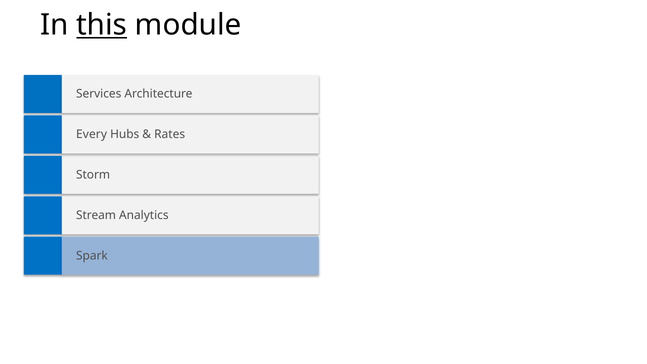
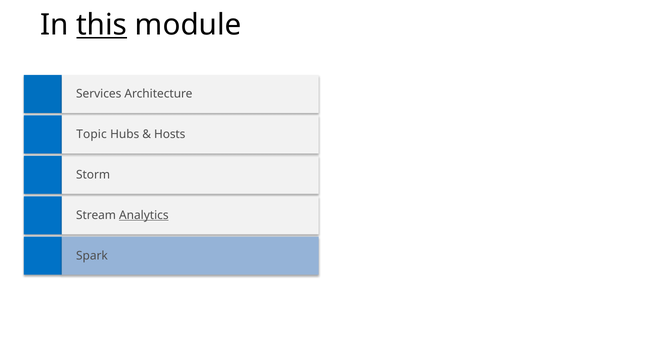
Every: Every -> Topic (92, 134)
Rates: Rates -> Hosts (170, 134)
Analytics underline: none -> present (144, 215)
